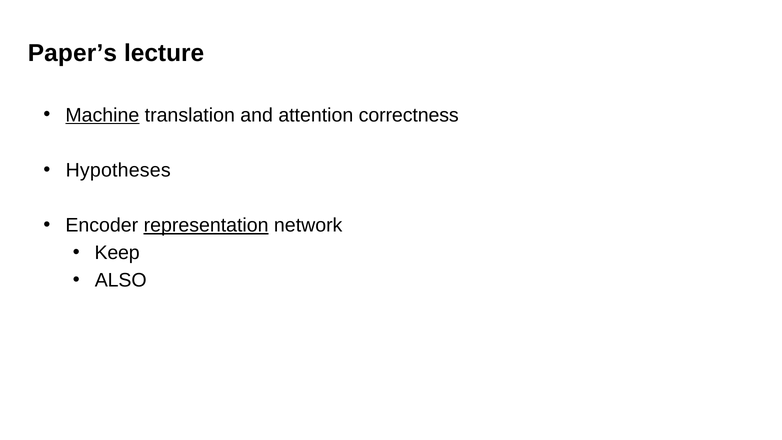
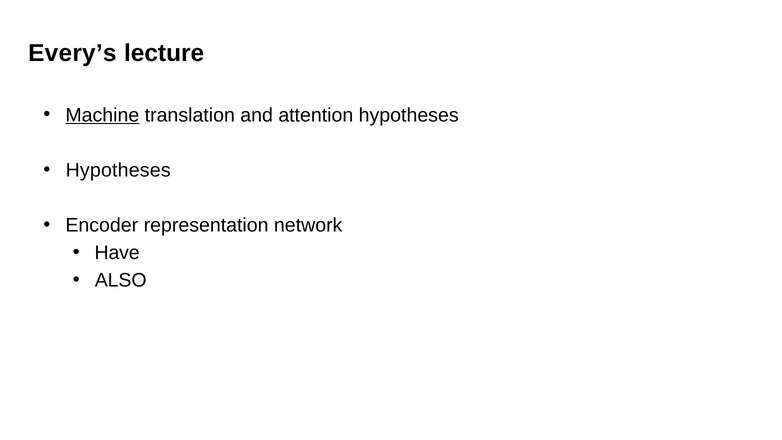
Paper’s: Paper’s -> Every’s (72, 53)
attention correctness: correctness -> hypotheses (409, 115)
representation underline: present -> none (206, 225)
Keep: Keep -> Have (117, 253)
